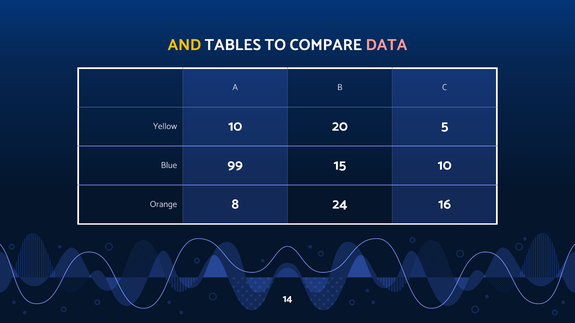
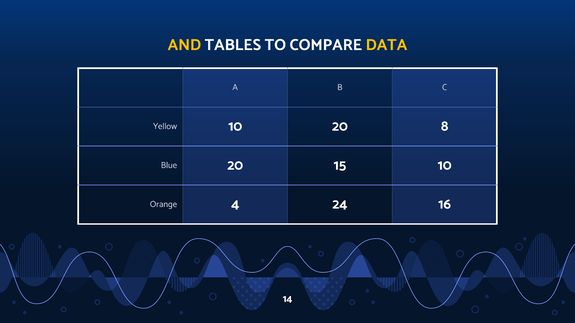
DATA colour: pink -> yellow (386, 45)
5: 5 -> 8 (445, 126)
Blue 99: 99 -> 20 (235, 165)
8: 8 -> 4 (235, 204)
